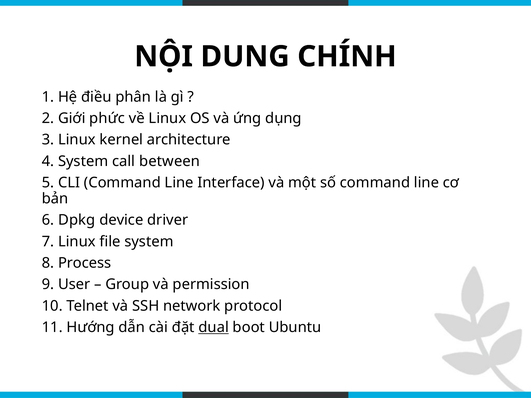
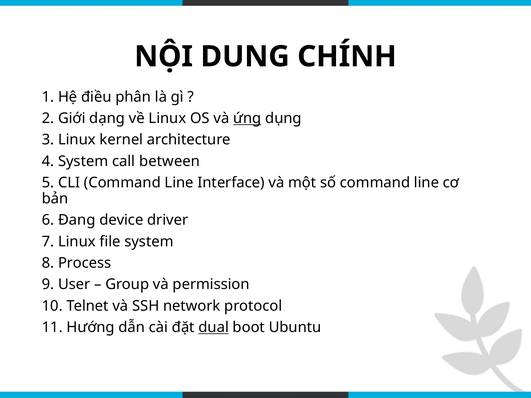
phức: phức -> dạng (107, 118)
ứng underline: none -> present (247, 118)
Dpkg: Dpkg -> Đang (77, 220)
